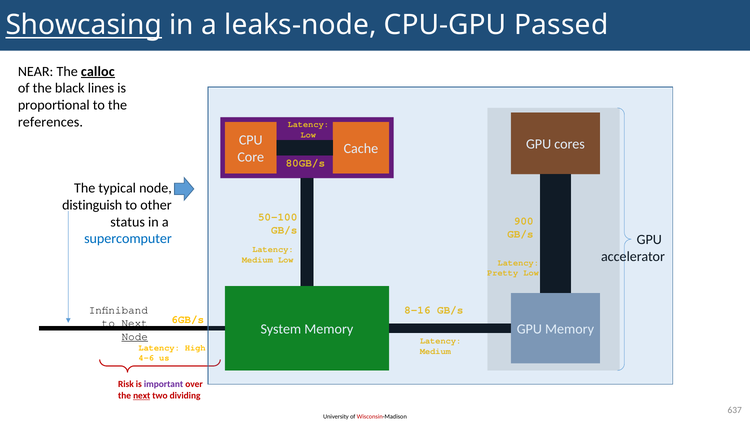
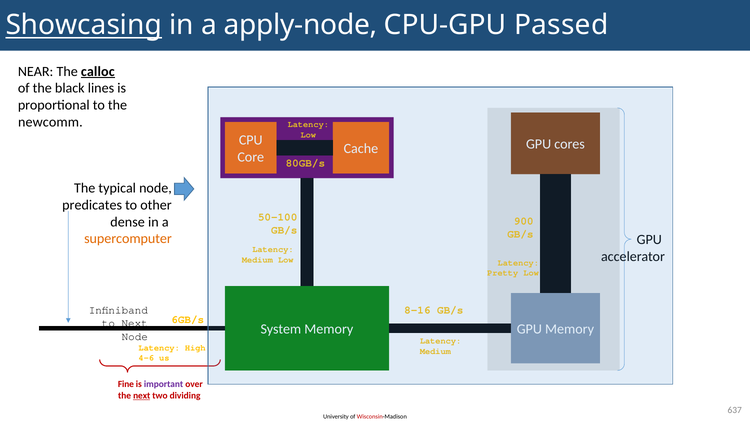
leaks-node: leaks-node -> apply-node (301, 25)
references: references -> newcomm (50, 122)
distinguish: distinguish -> predicates (92, 205)
status: status -> dense (128, 222)
supercomputer colour: blue -> orange (128, 239)
Node underline: present -> none (135, 336)
Risk: Risk -> Fine (126, 384)
